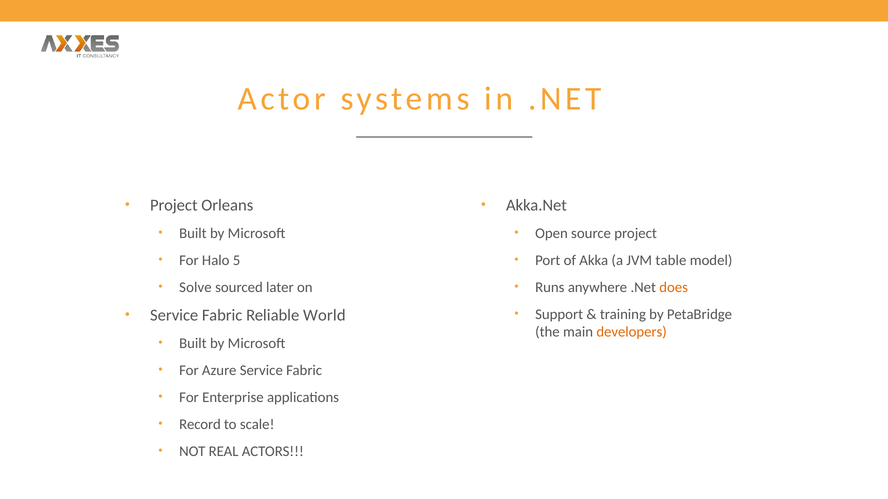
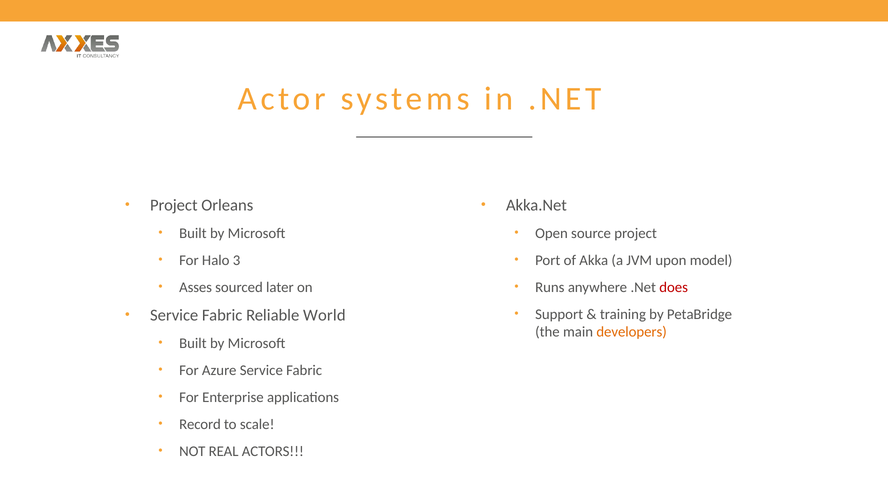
5: 5 -> 3 (237, 261)
table: table -> upon (671, 261)
Solve: Solve -> Asses (196, 288)
does colour: orange -> red (674, 288)
